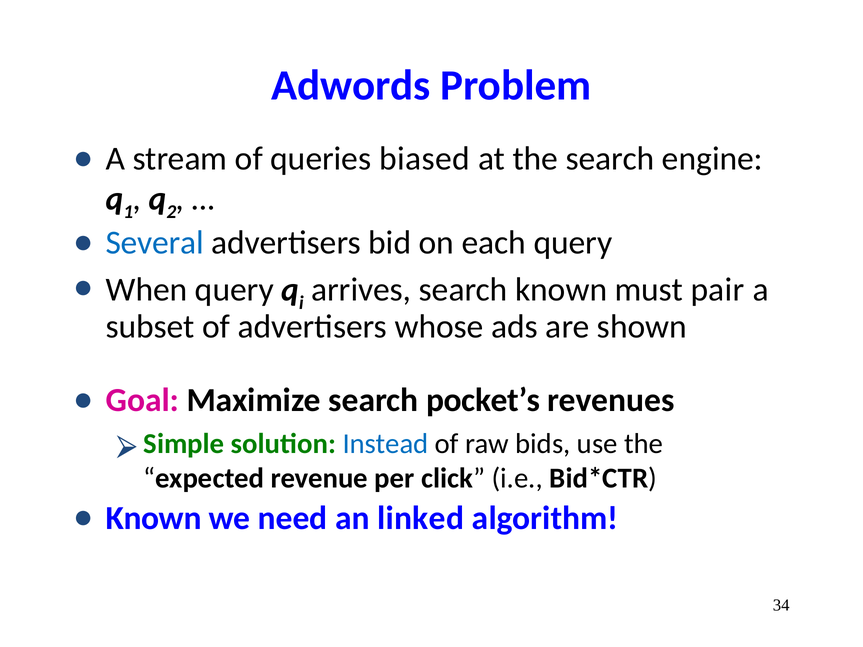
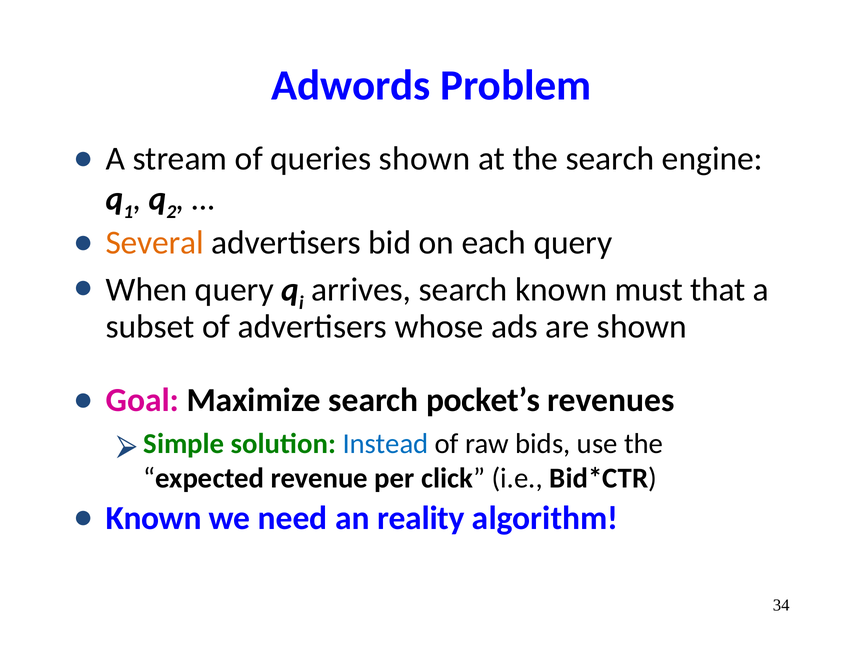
queries biased: biased -> shown (425, 159)
Several colour: blue -> orange (155, 243)
pair: pair -> that (718, 290)
linked: linked -> reality (421, 518)
